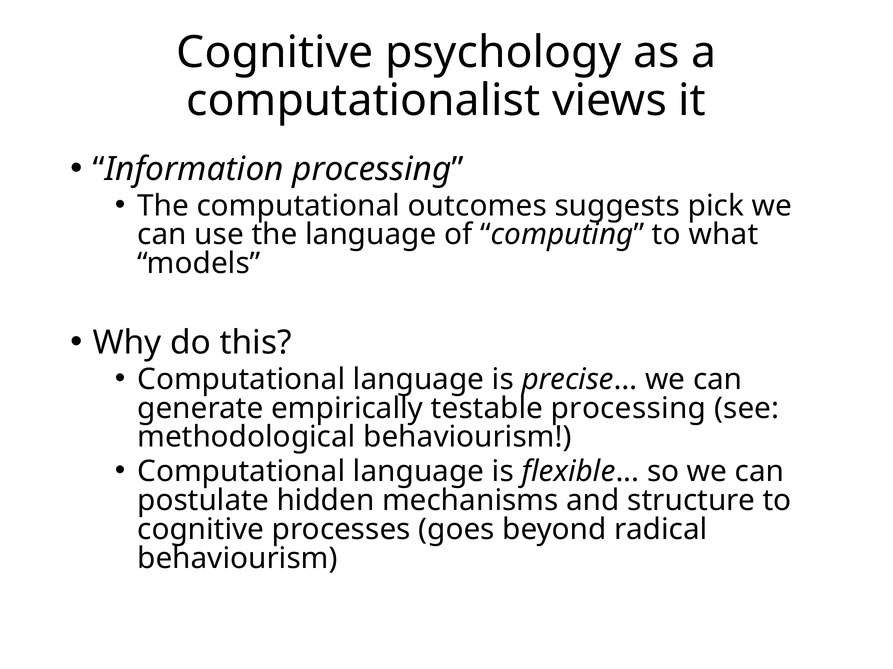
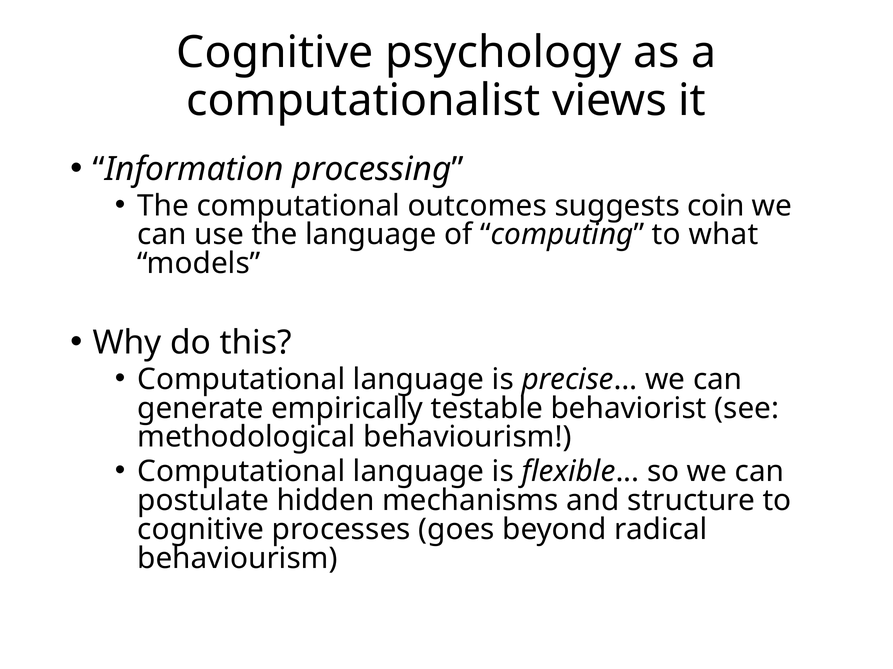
pick: pick -> coin (716, 206)
testable processing: processing -> behaviorist (629, 409)
